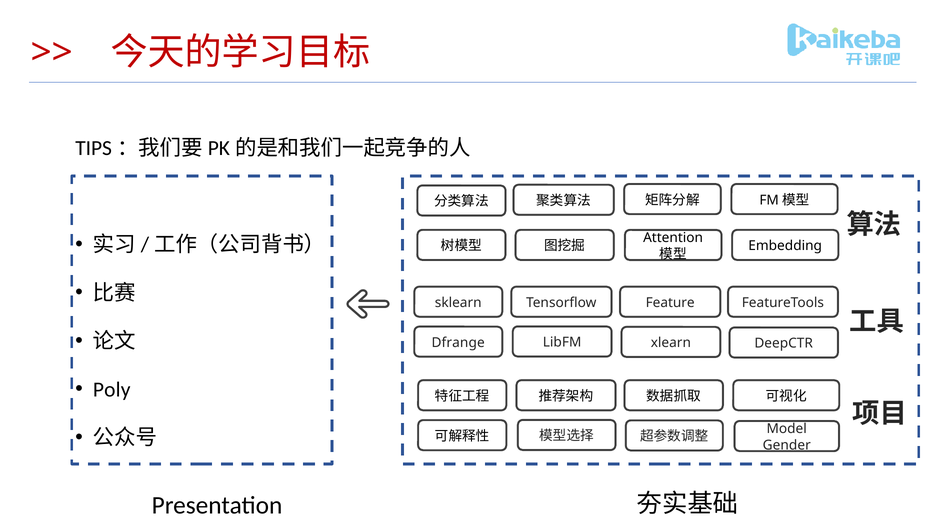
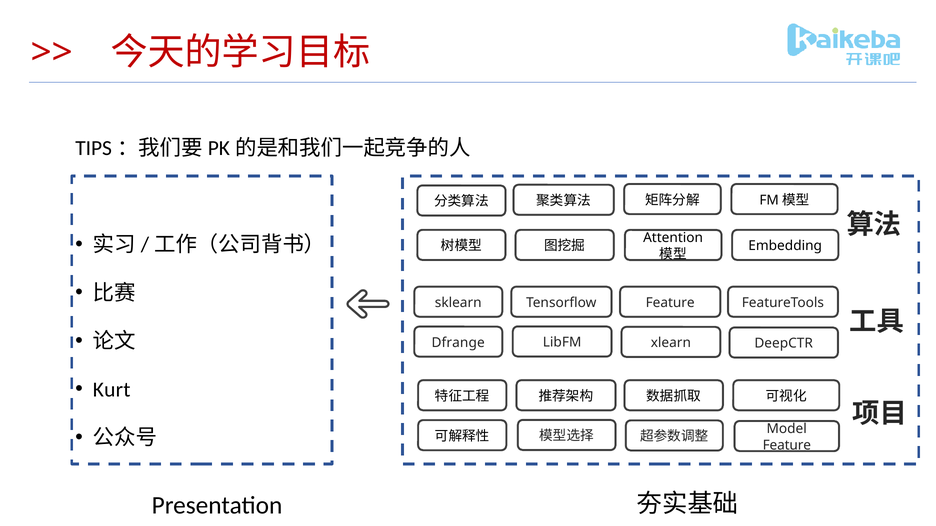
Poly: Poly -> Kurt (112, 390)
Gender: Gender -> Feature (787, 446)
